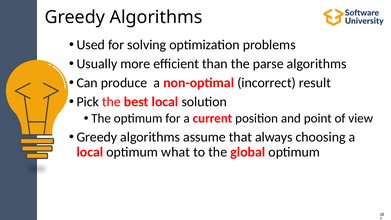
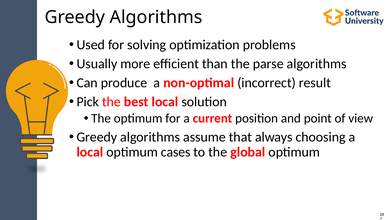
what: what -> cases (176, 152)
